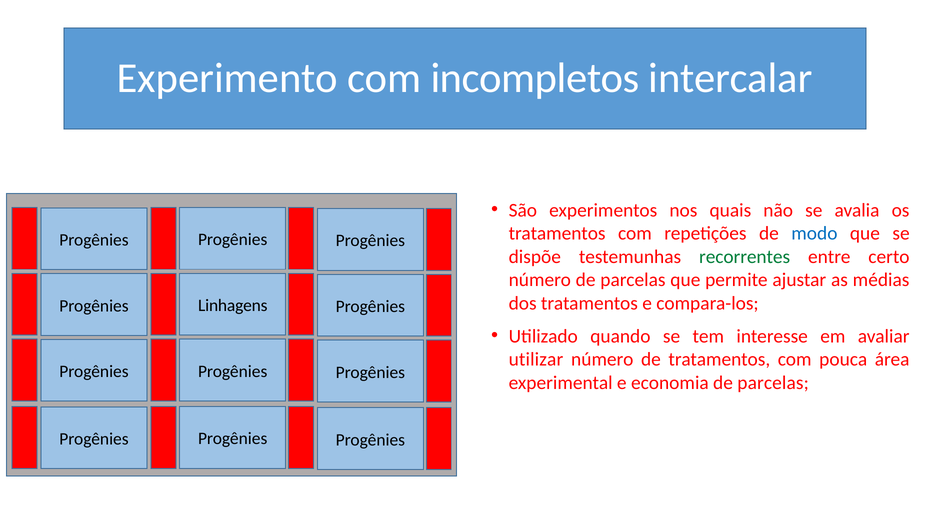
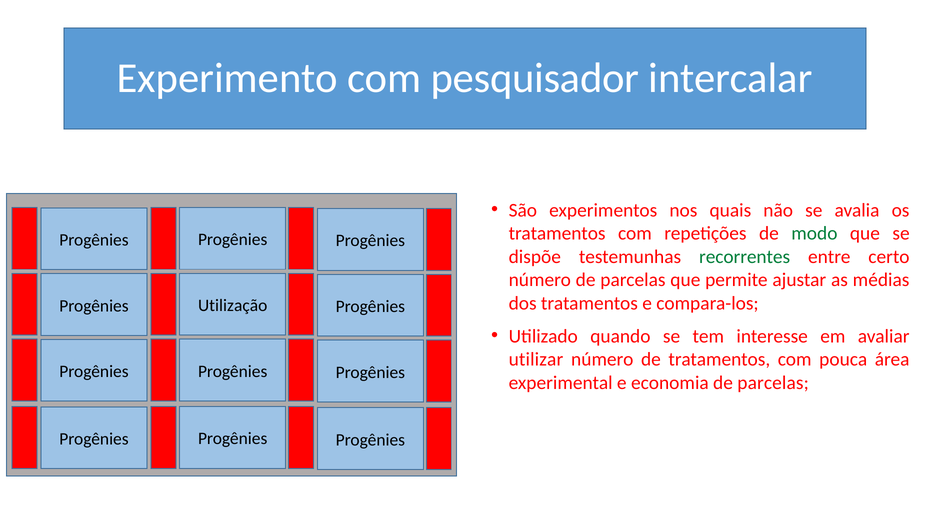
incompletos: incompletos -> pesquisador (535, 78)
modo colour: blue -> green (814, 233)
Linhagens: Linhagens -> Utilização (233, 306)
